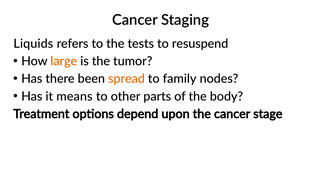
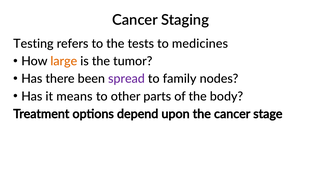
Liquids: Liquids -> Testing (33, 44)
resuspend: resuspend -> medicines (200, 44)
spread colour: orange -> purple (126, 79)
